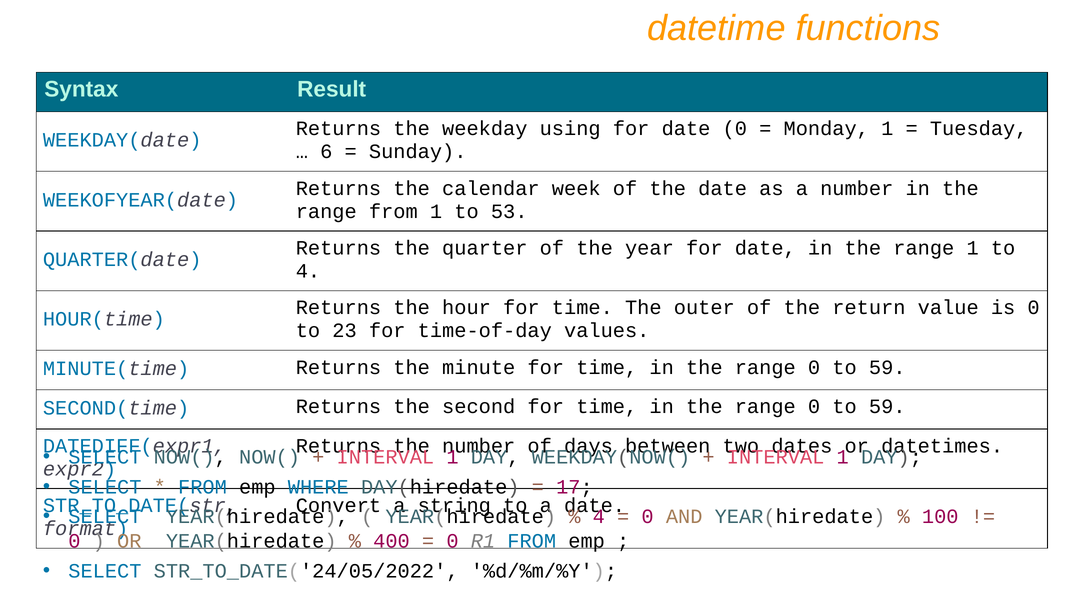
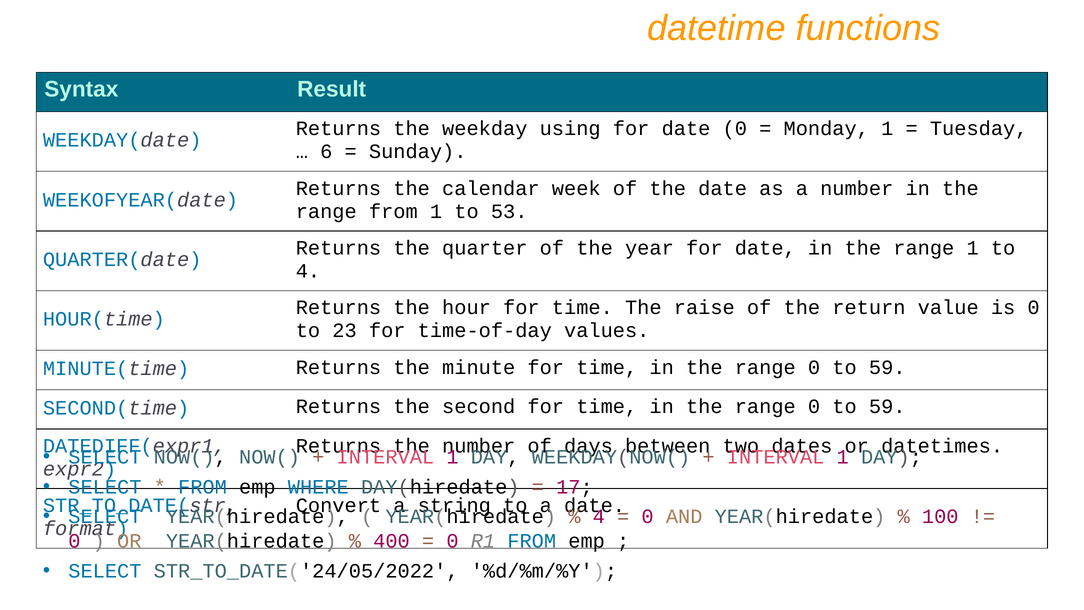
outer: outer -> raise (704, 308)
